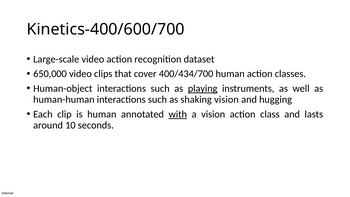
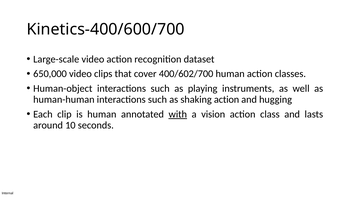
400/434/700: 400/434/700 -> 400/602/700 (186, 74)
playing underline: present -> none (203, 88)
shaking vision: vision -> action (227, 99)
